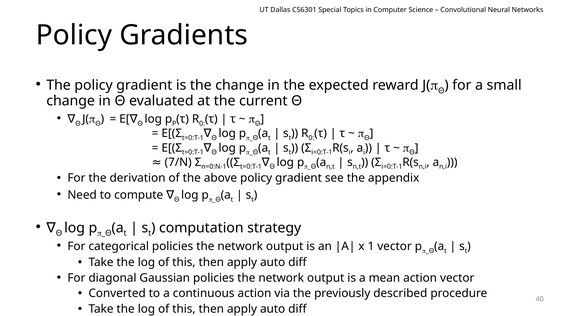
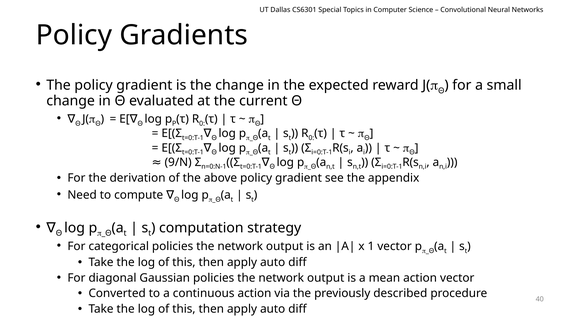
7/N: 7/N -> 9/N (178, 162)
